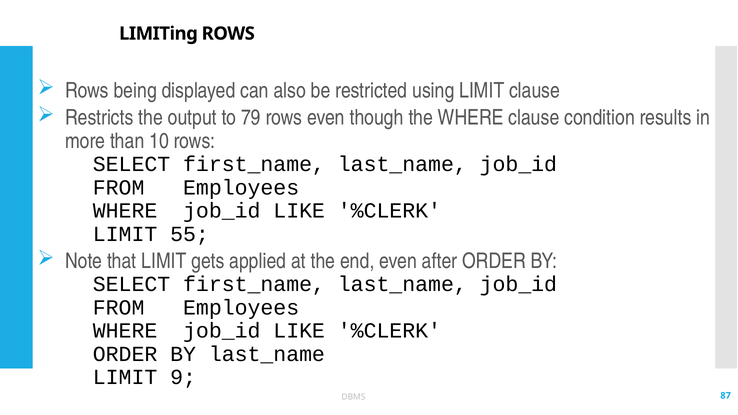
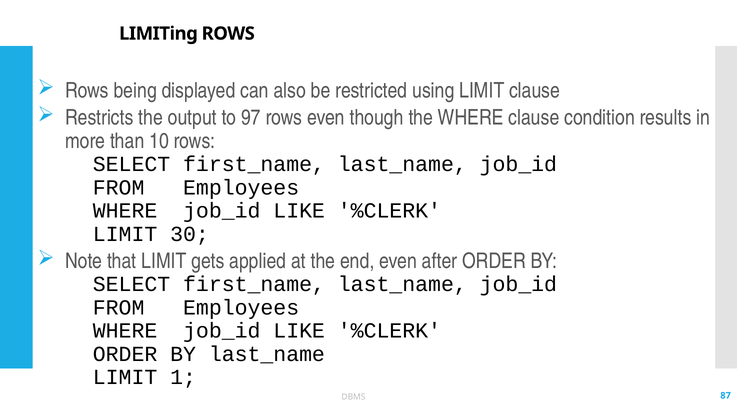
79: 79 -> 97 (251, 118)
55: 55 -> 30 (190, 234)
9: 9 -> 1 (183, 377)
